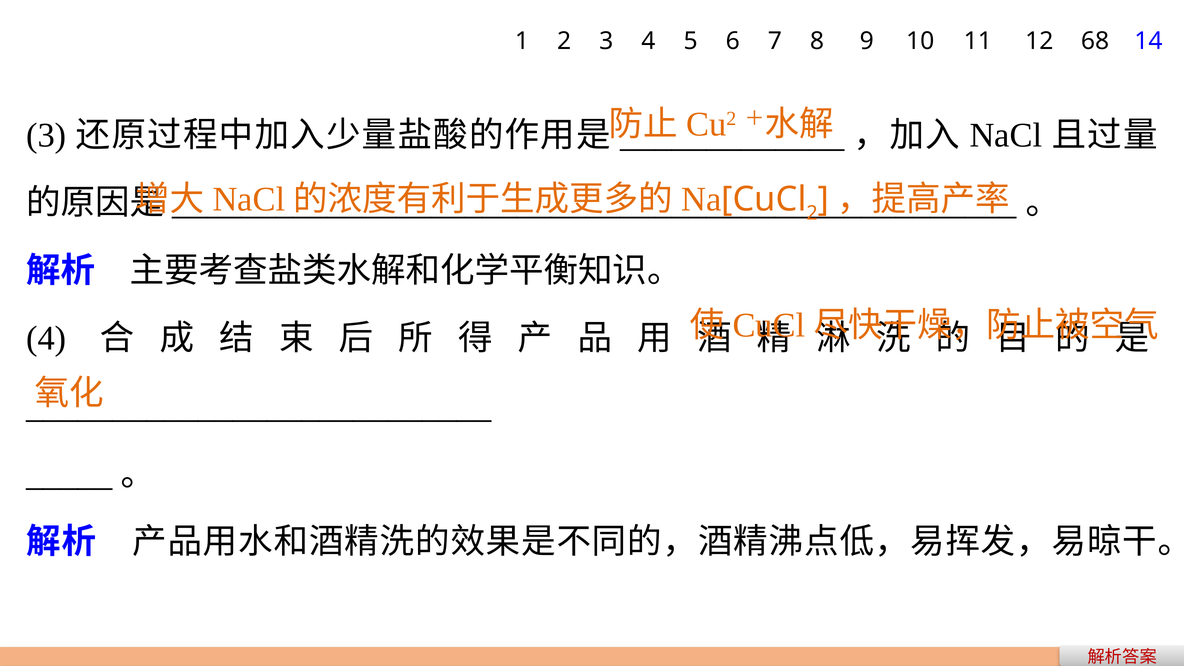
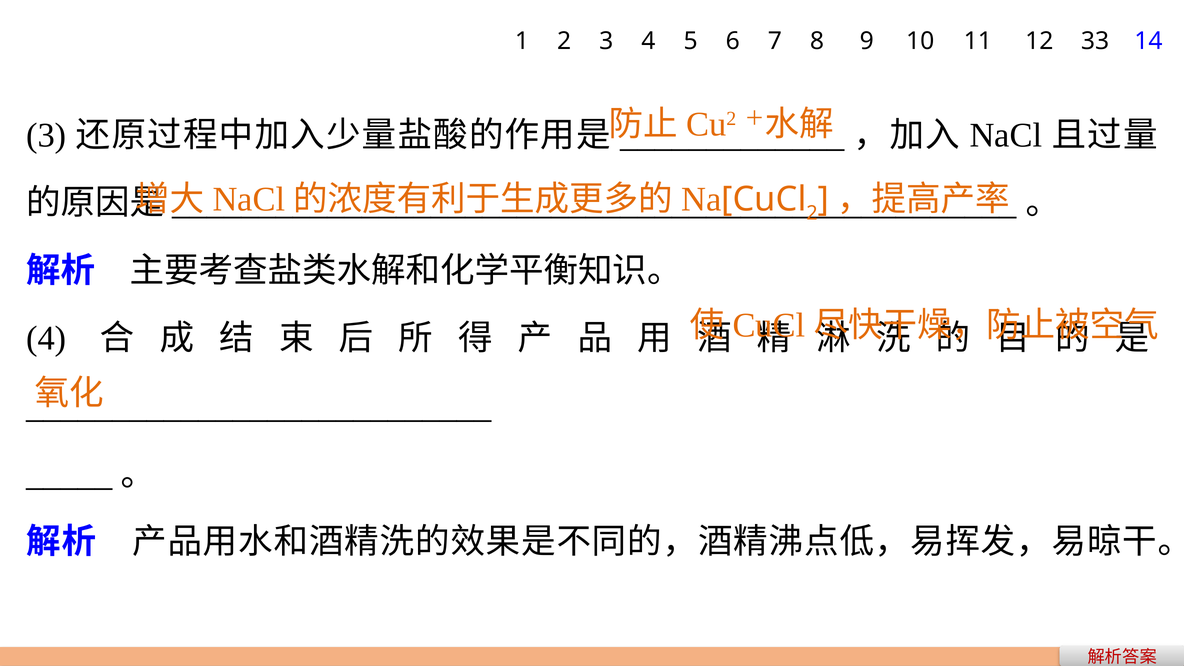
68: 68 -> 33 (1095, 41)
